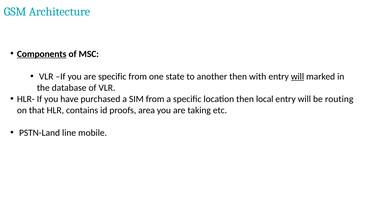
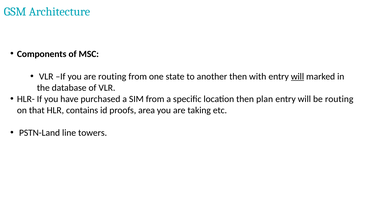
Components underline: present -> none (42, 54)
are specific: specific -> routing (112, 77)
local: local -> plan (265, 99)
mobile: mobile -> towers (93, 133)
